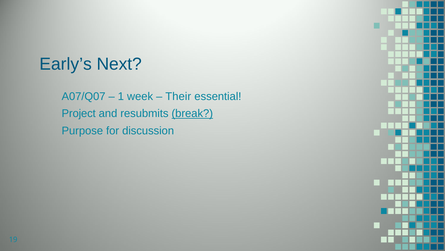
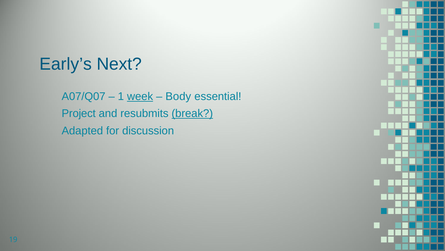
week underline: none -> present (140, 96)
Their: Their -> Body (178, 96)
Purpose: Purpose -> Adapted (82, 130)
